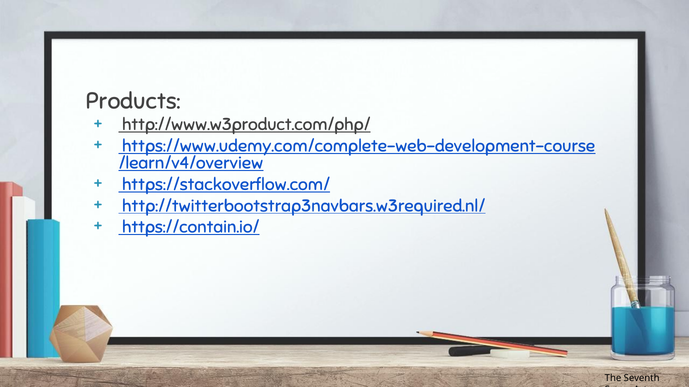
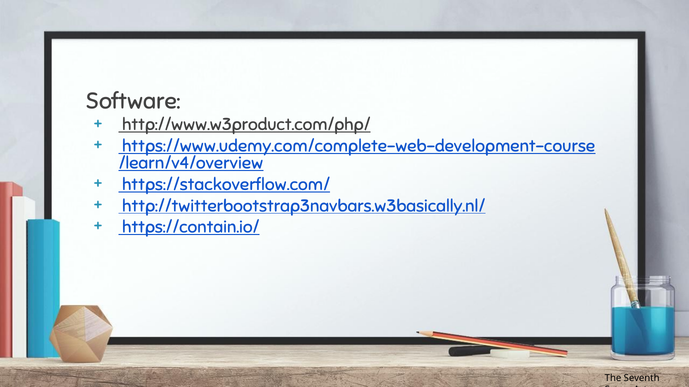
Products: Products -> Software (133, 101)
http://twitterbootstrap3navbars.w3required.nl/: http://twitterbootstrap3navbars.w3required.nl/ -> http://twitterbootstrap3navbars.w3basically.nl/ (304, 206)
